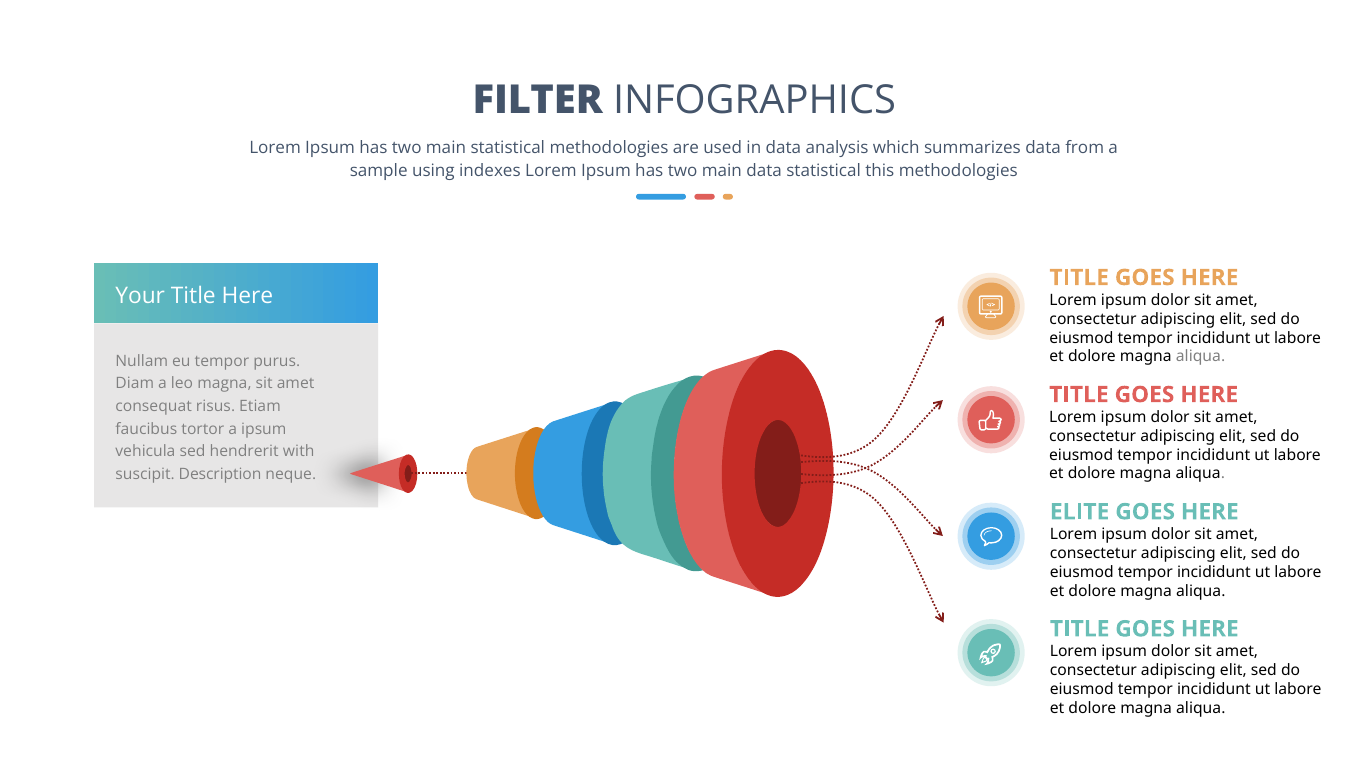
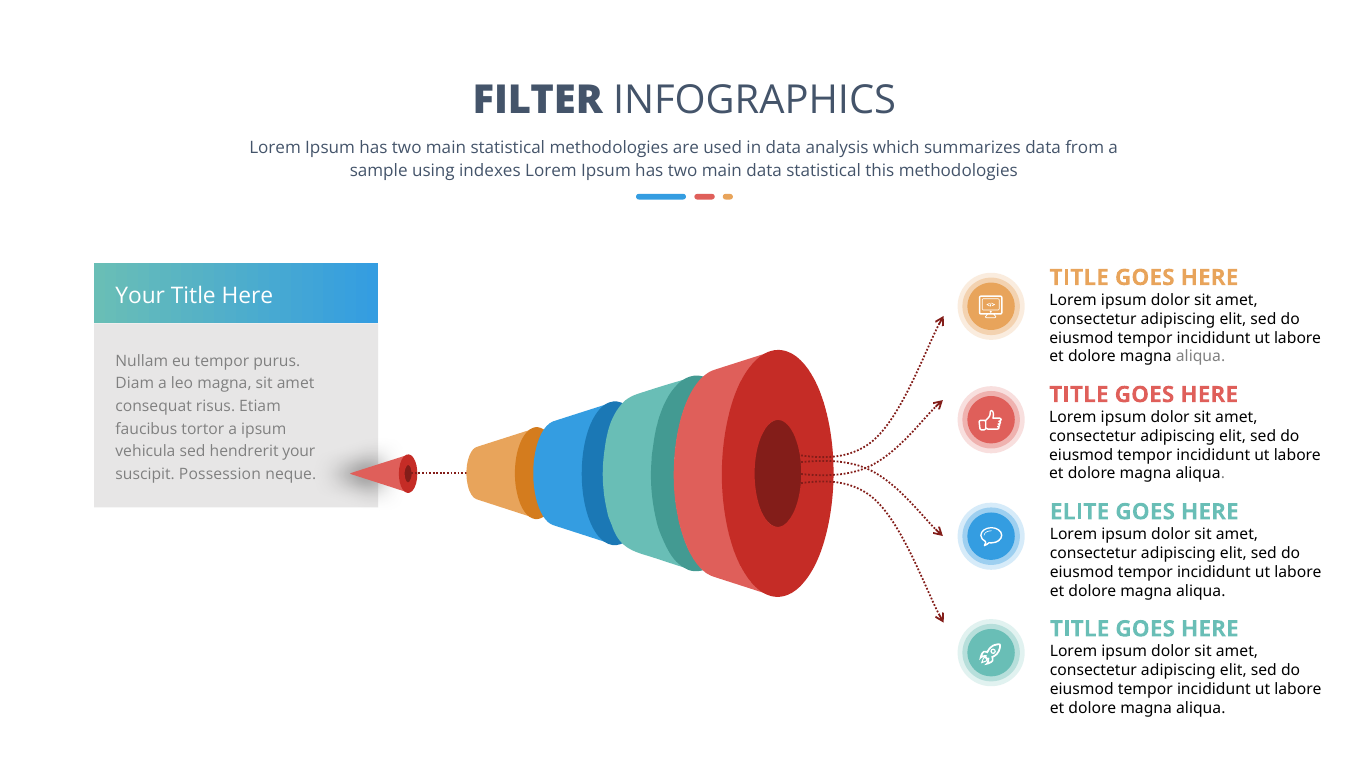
hendrerit with: with -> your (299, 452)
Description: Description -> Possession (220, 474)
